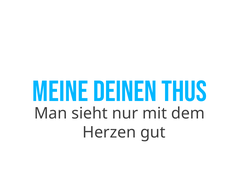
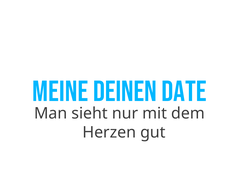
Thus: Thus -> Date (184, 92)
